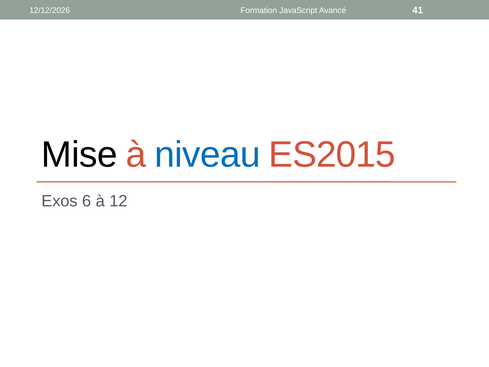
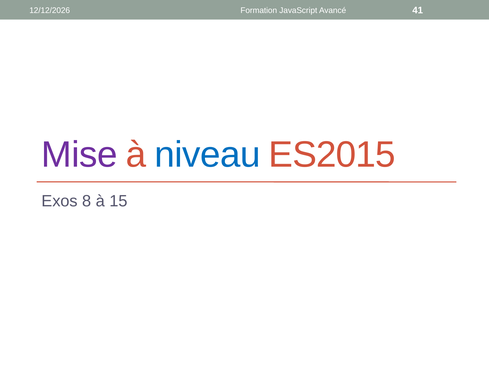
Mise colour: black -> purple (79, 155)
6: 6 -> 8 (87, 201)
12: 12 -> 15 (119, 201)
